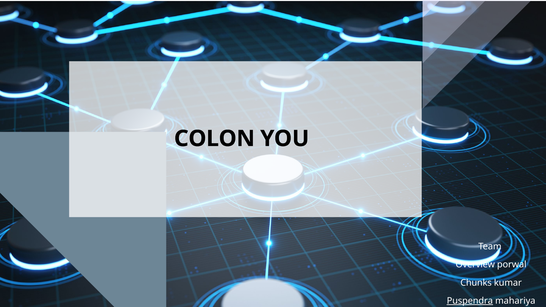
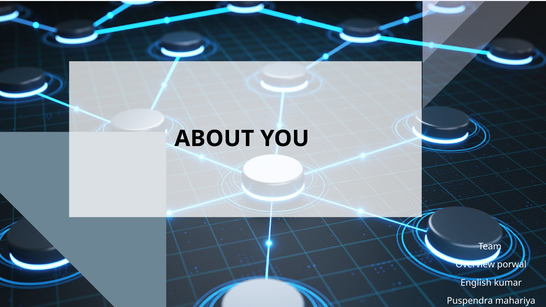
COLON: COLON -> ABOUT (214, 139)
Chunks: Chunks -> English (476, 283)
Puspendra underline: present -> none (470, 301)
